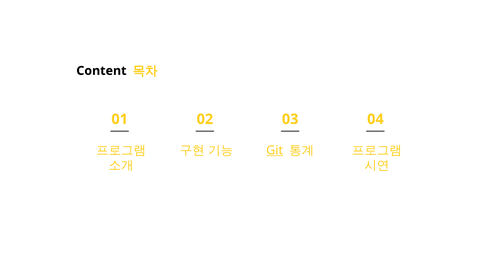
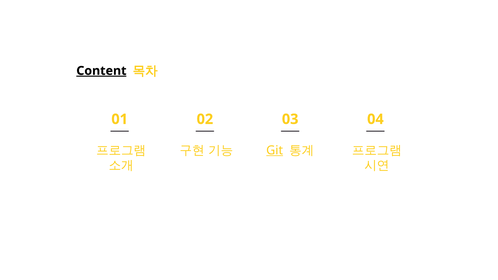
Content underline: none -> present (101, 71)
